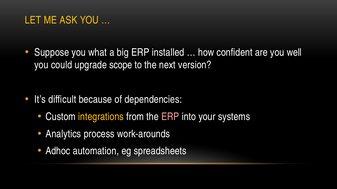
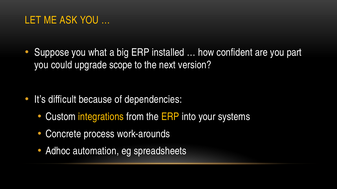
well: well -> part (294, 52)
ERP colour: pink -> yellow (170, 117)
Analytics: Analytics -> Concrete (63, 134)
